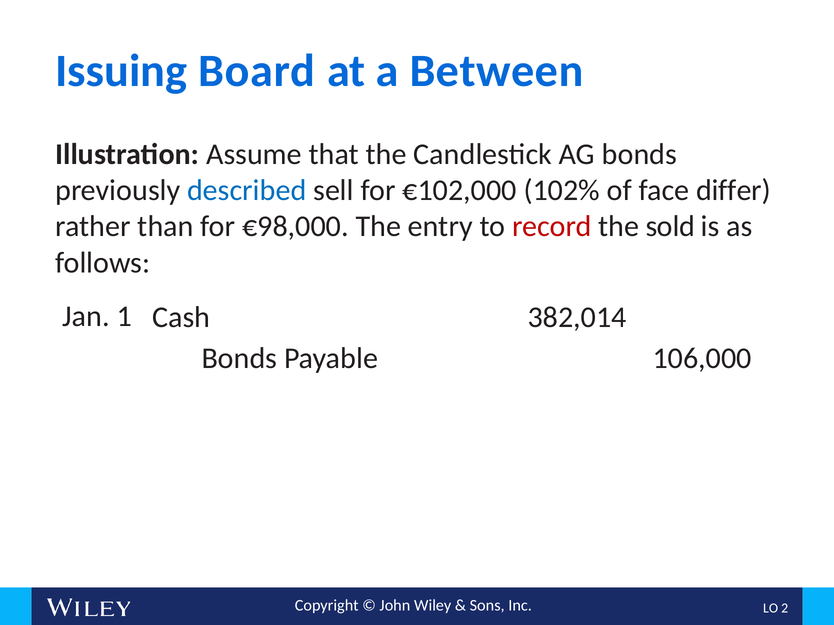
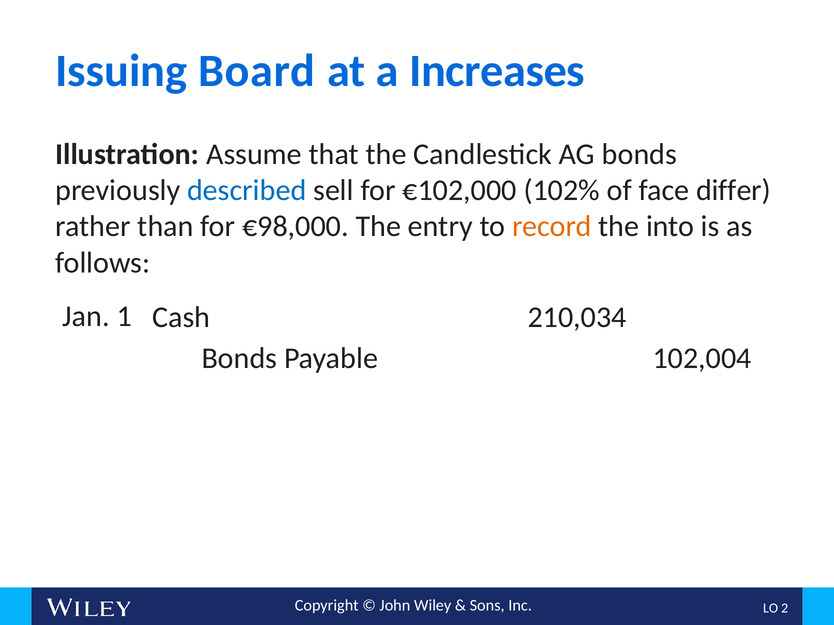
Between: Between -> Increases (497, 71)
record colour: red -> orange (552, 227)
sold: sold -> into (670, 227)
382,014: 382,014 -> 210,034 (577, 317)
106,000: 106,000 -> 102,004 (702, 359)
